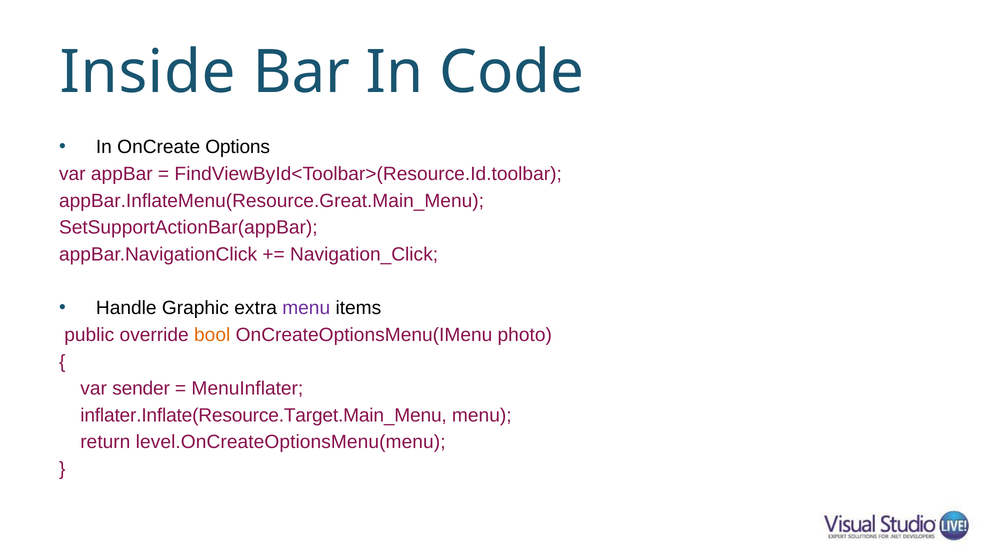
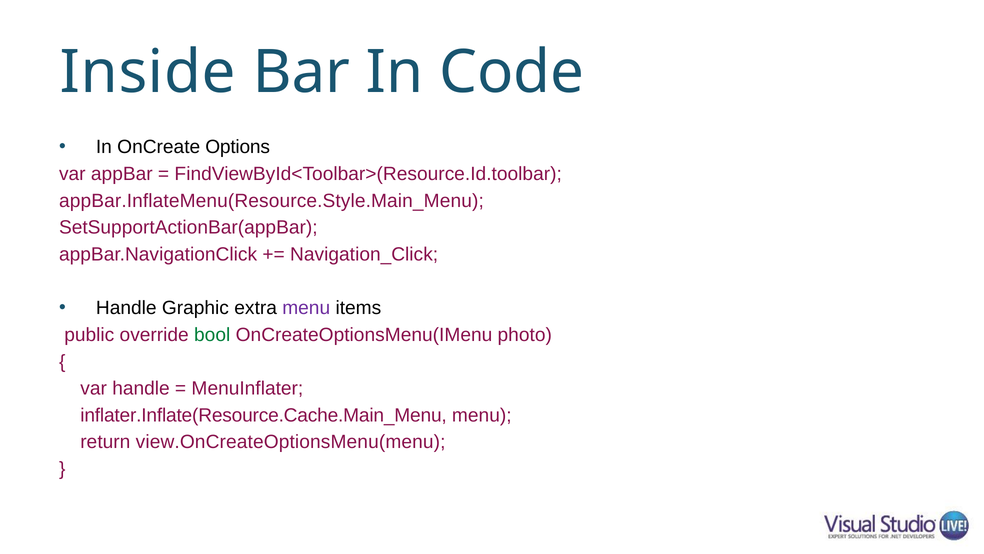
appBar.InflateMenu(Resource.Great.Main_Menu: appBar.InflateMenu(Resource.Great.Main_Menu -> appBar.InflateMenu(Resource.Style.Main_Menu (271, 201)
bool colour: orange -> green (212, 335)
var sender: sender -> handle (141, 388)
inflater.Inflate(Resource.Target.Main_Menu: inflater.Inflate(Resource.Target.Main_Menu -> inflater.Inflate(Resource.Cache.Main_Menu (264, 415)
level.OnCreateOptionsMenu(menu: level.OnCreateOptionsMenu(menu -> view.OnCreateOptionsMenu(menu (291, 442)
